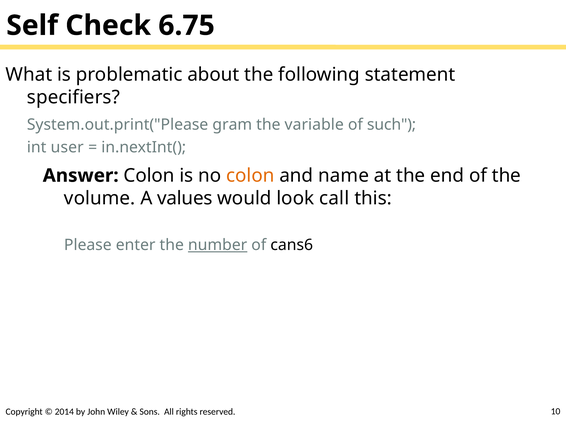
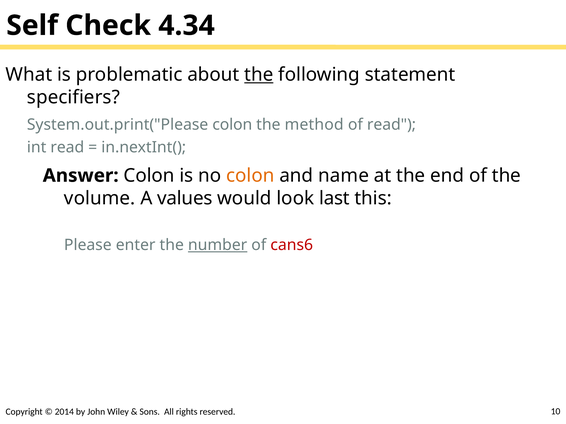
6.75: 6.75 -> 4.34 (187, 26)
the underline: none -> present (259, 75)
System.out.print("Please gram: gram -> colon (232, 125)
variable: variable -> method (314, 125)
of such: such -> read (392, 125)
int user: user -> read (67, 148)
call: call -> last (334, 198)
cans6 colour: black -> red (292, 245)
